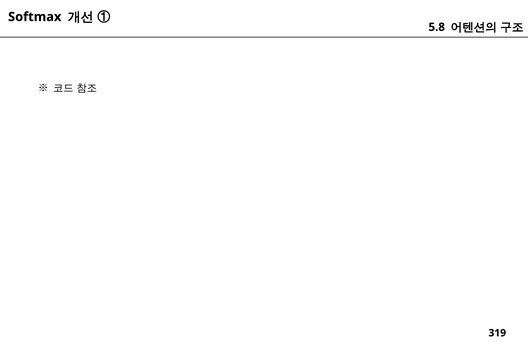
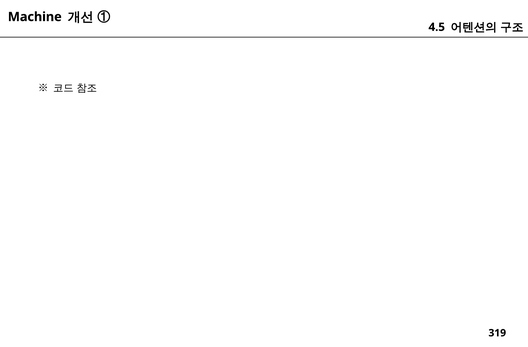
Softmax: Softmax -> Machine (35, 17)
5.8: 5.8 -> 4.5 (437, 27)
